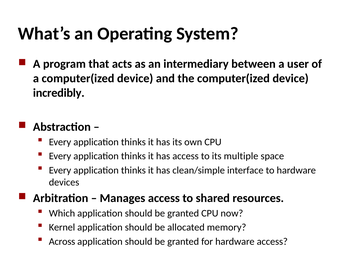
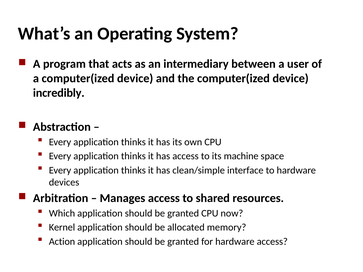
multiple: multiple -> machine (241, 156)
Across: Across -> Action (62, 242)
